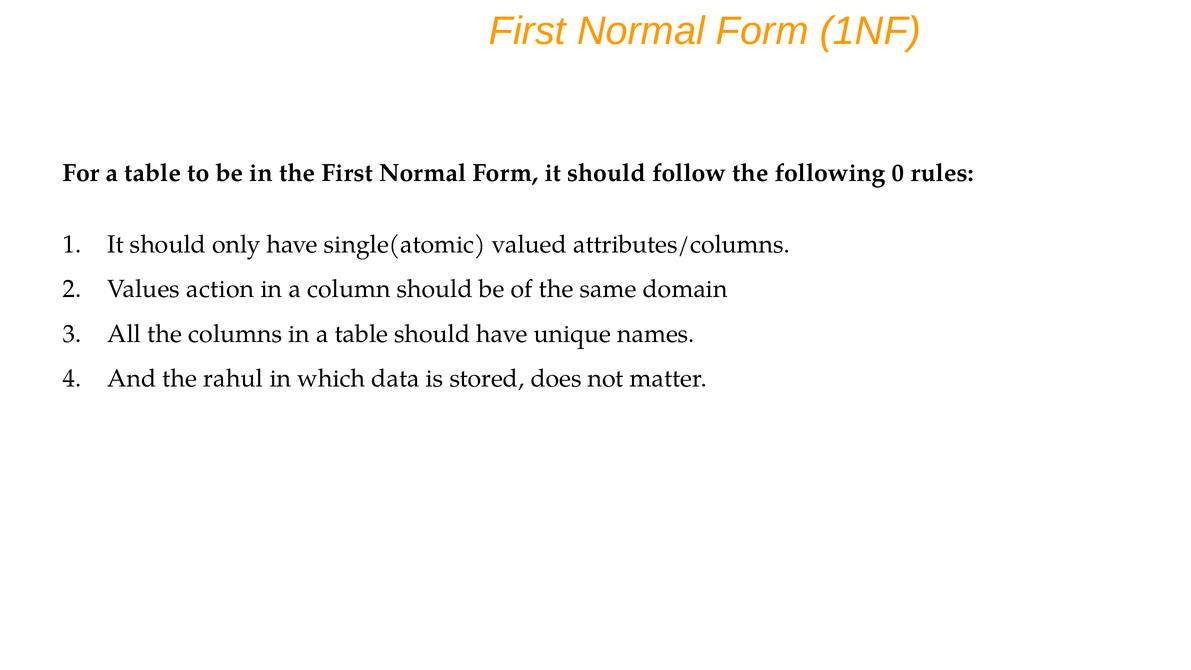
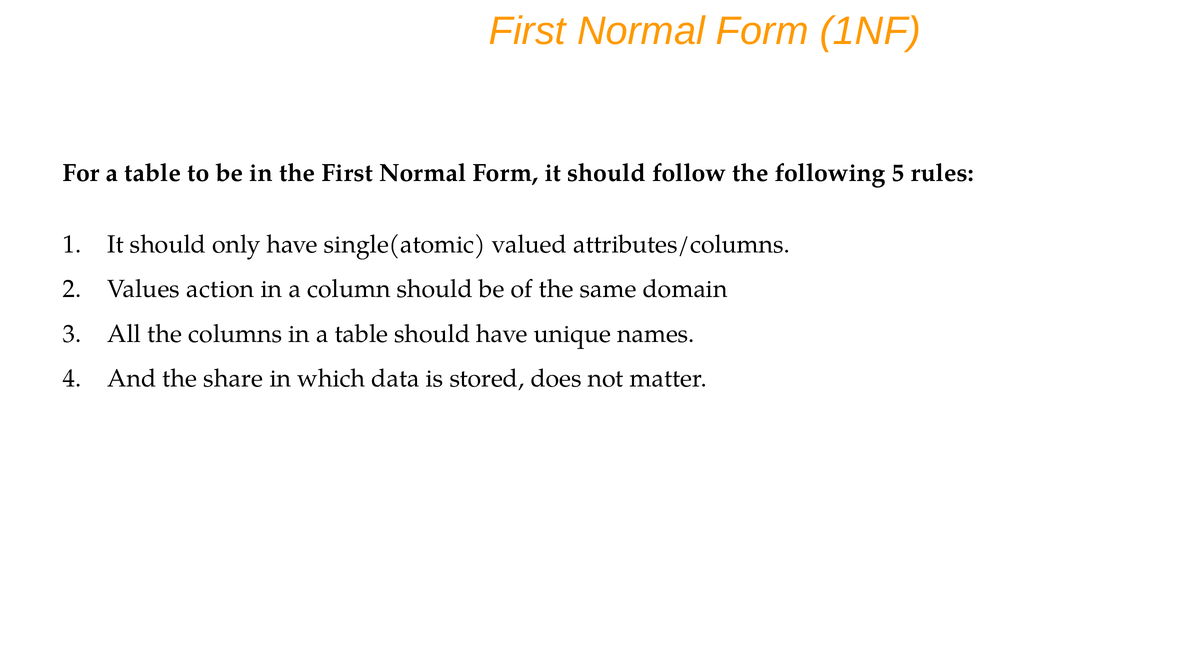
0: 0 -> 5 (898, 173)
rahul: rahul -> share (233, 379)
